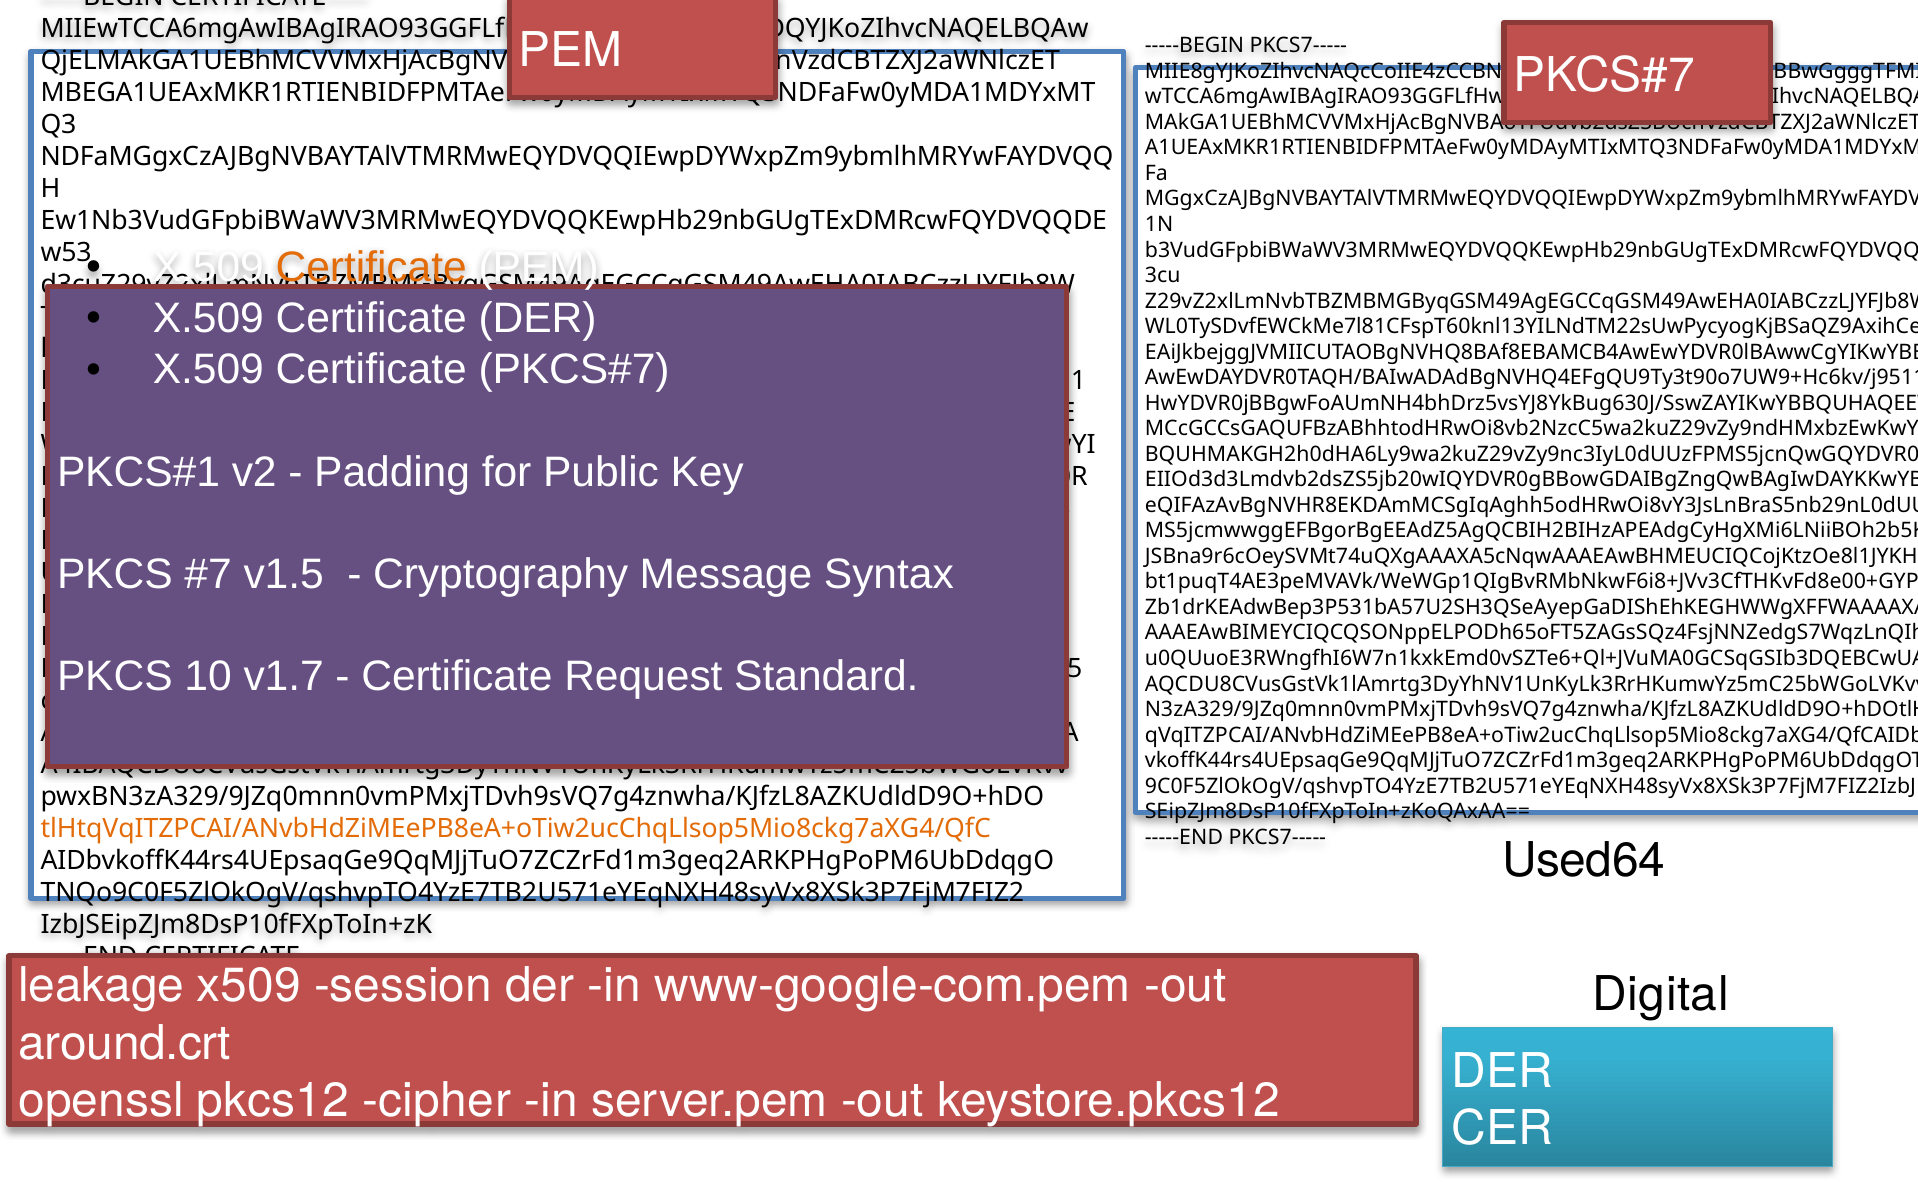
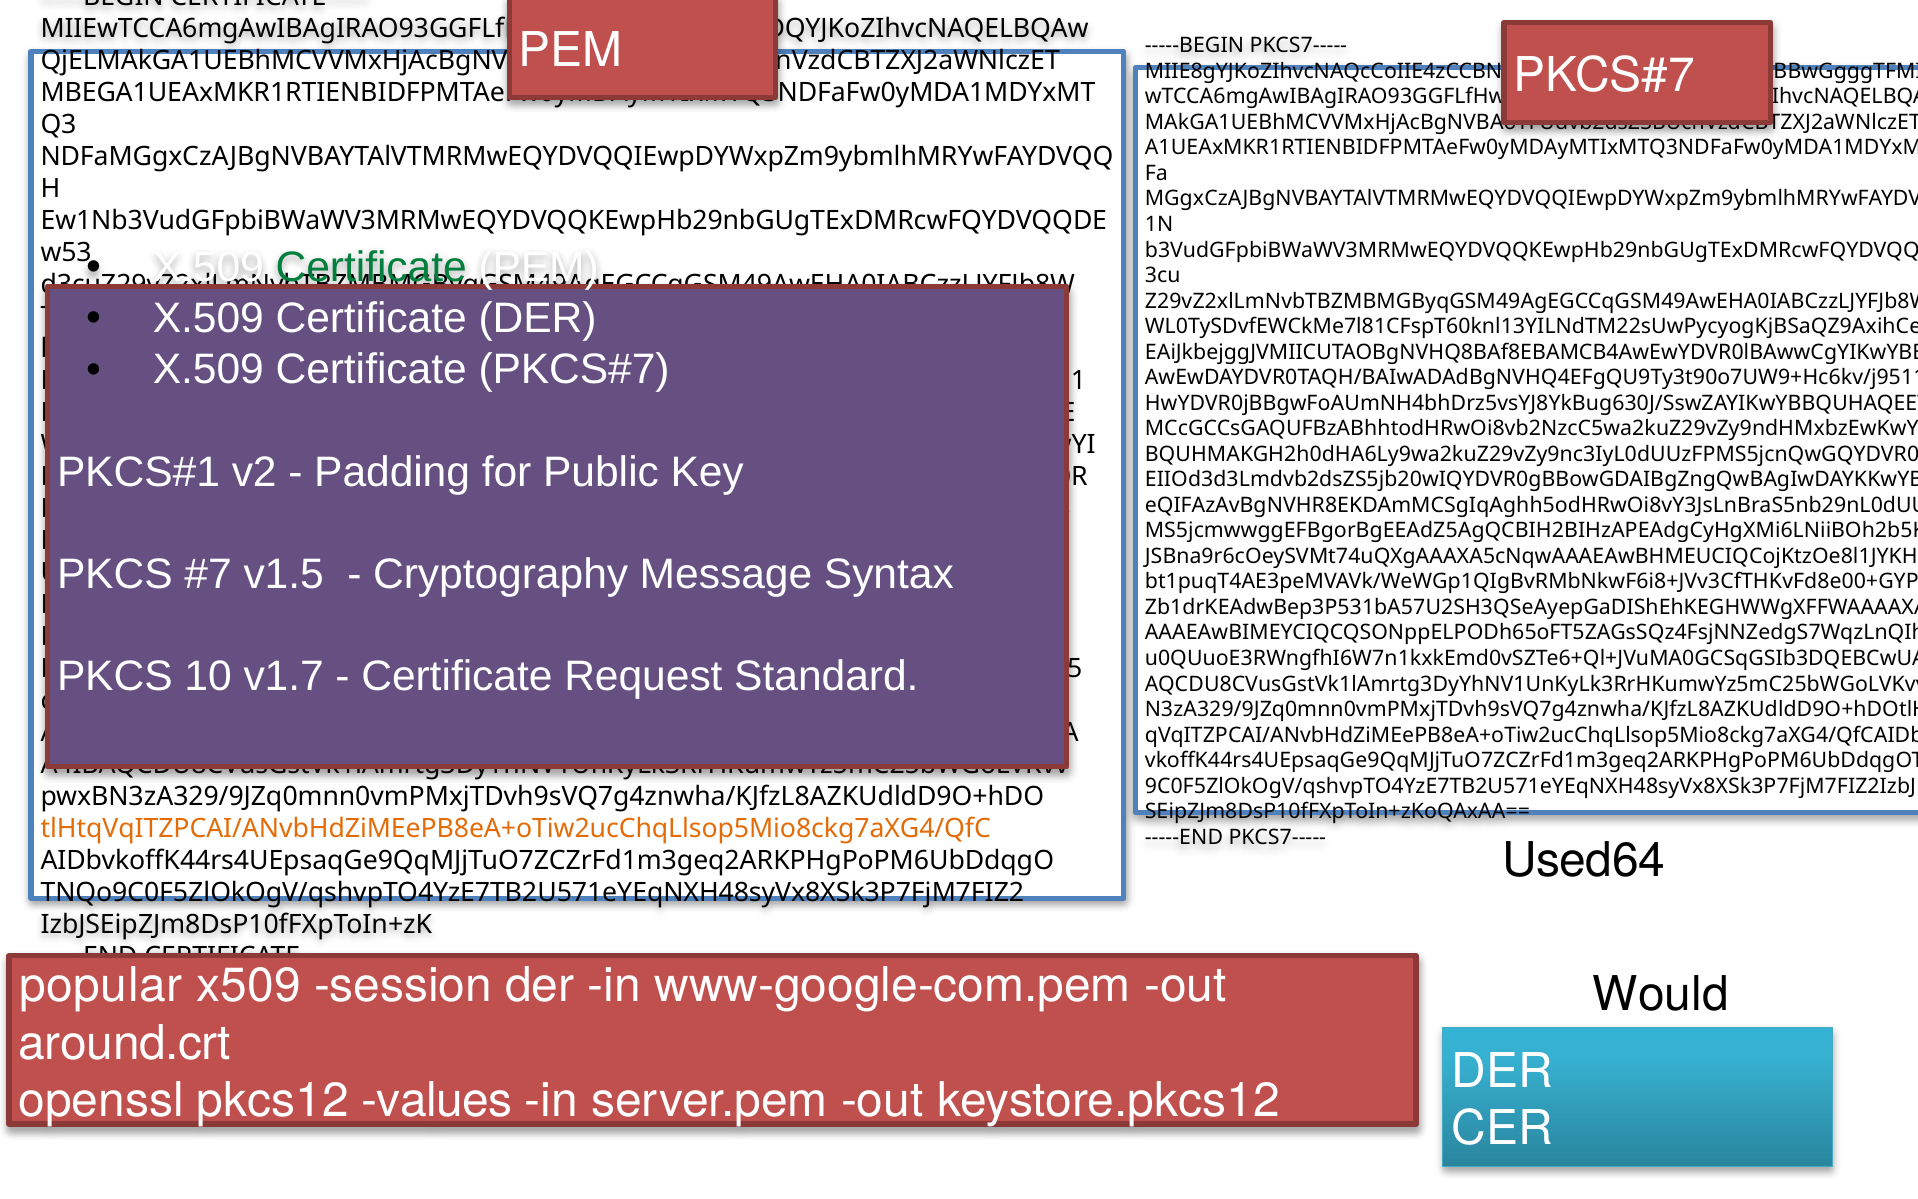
Certificate colour: orange -> green (371, 267)
leakage: leakage -> popular (101, 986)
Digital: Digital -> Would (1661, 994)
cipher: cipher -> values (437, 1101)
